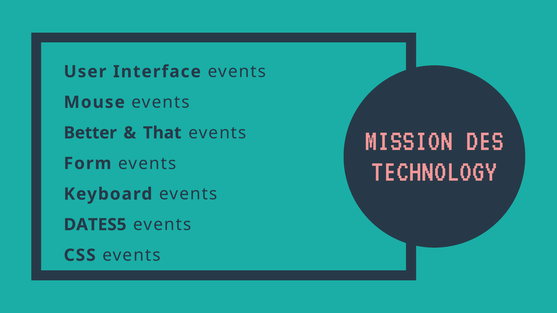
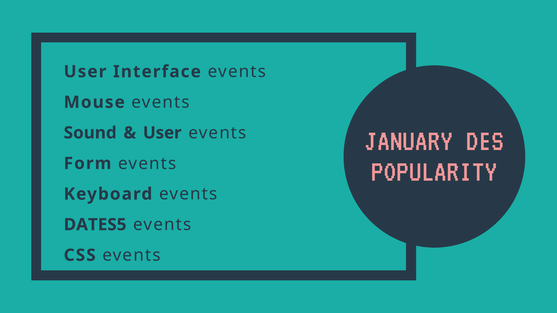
MISSION: MISSION -> JANUARY (409, 140)
Better: Better -> Sound (90, 133)
That: That -> User (162, 133)
TECHNOLOGY: TECHNOLOGY -> POPULARITY (434, 171)
